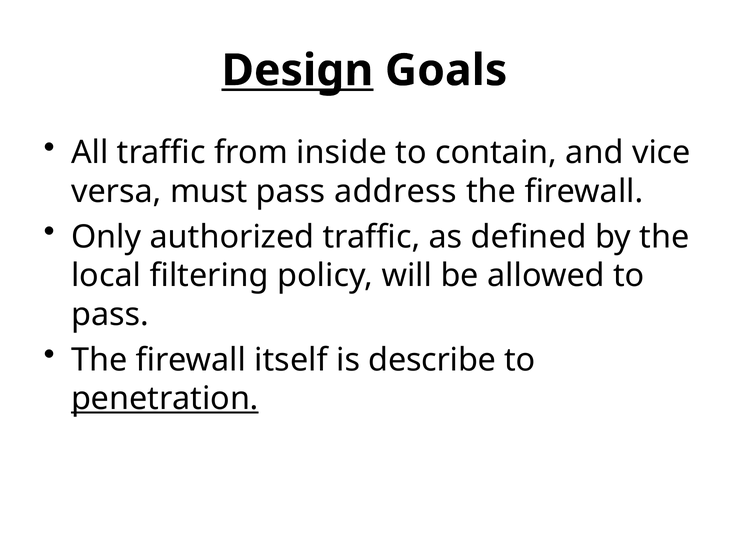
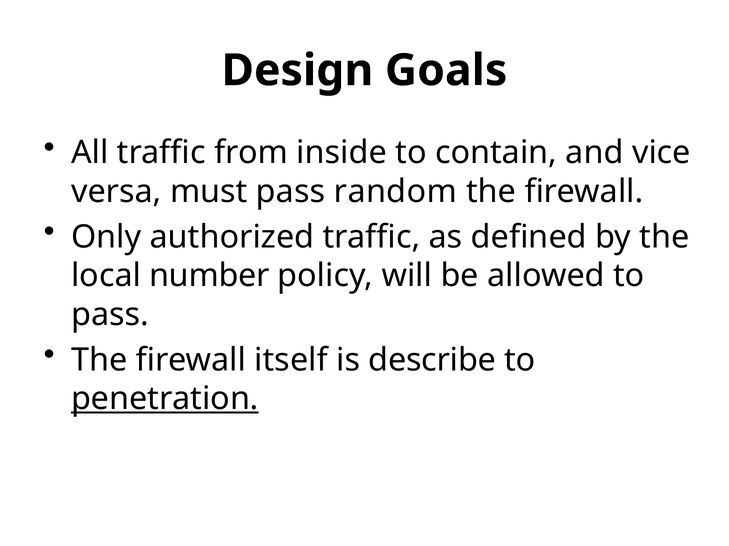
Design underline: present -> none (297, 71)
address: address -> random (395, 192)
filtering: filtering -> number (209, 276)
